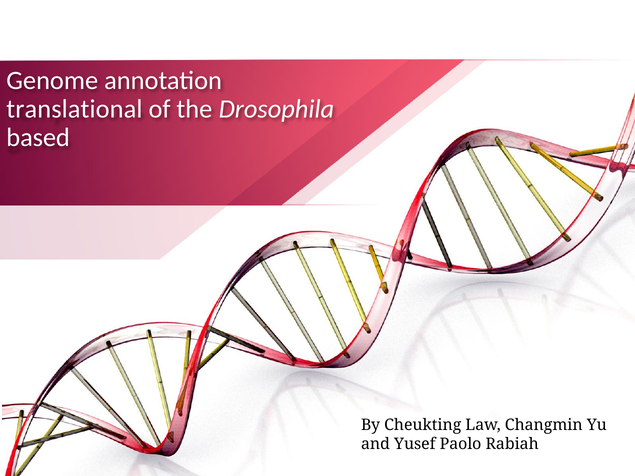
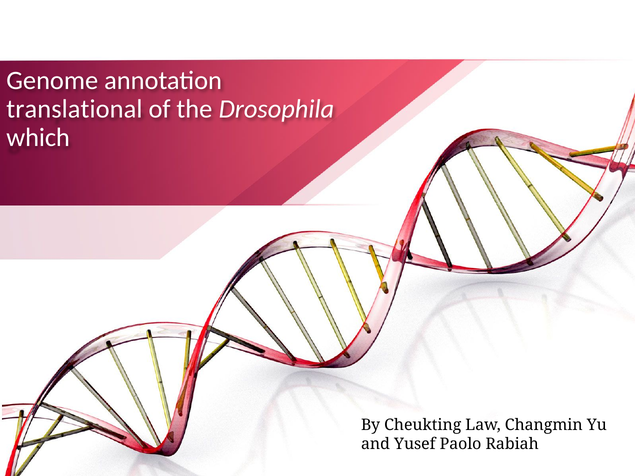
based: based -> which (38, 138)
